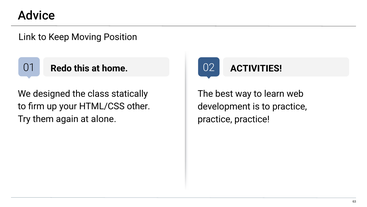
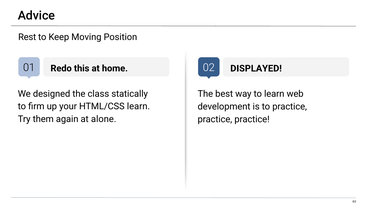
Link: Link -> Rest (27, 37)
ACTIVITIES: ACTIVITIES -> DISPLAYED (256, 68)
HTML/CSS other: other -> learn (138, 106)
